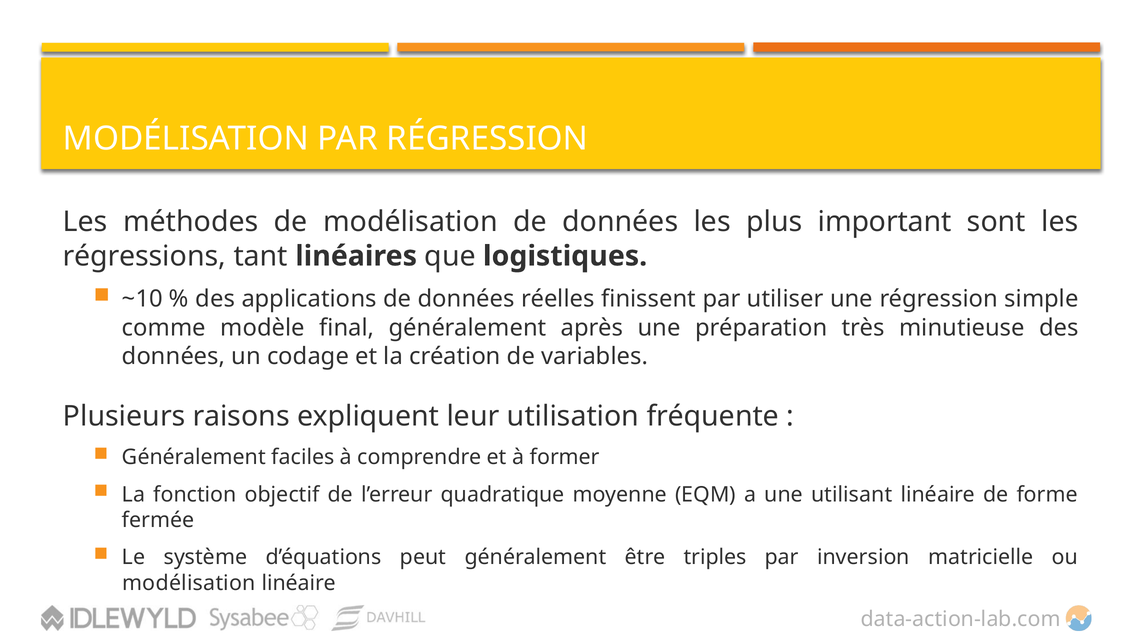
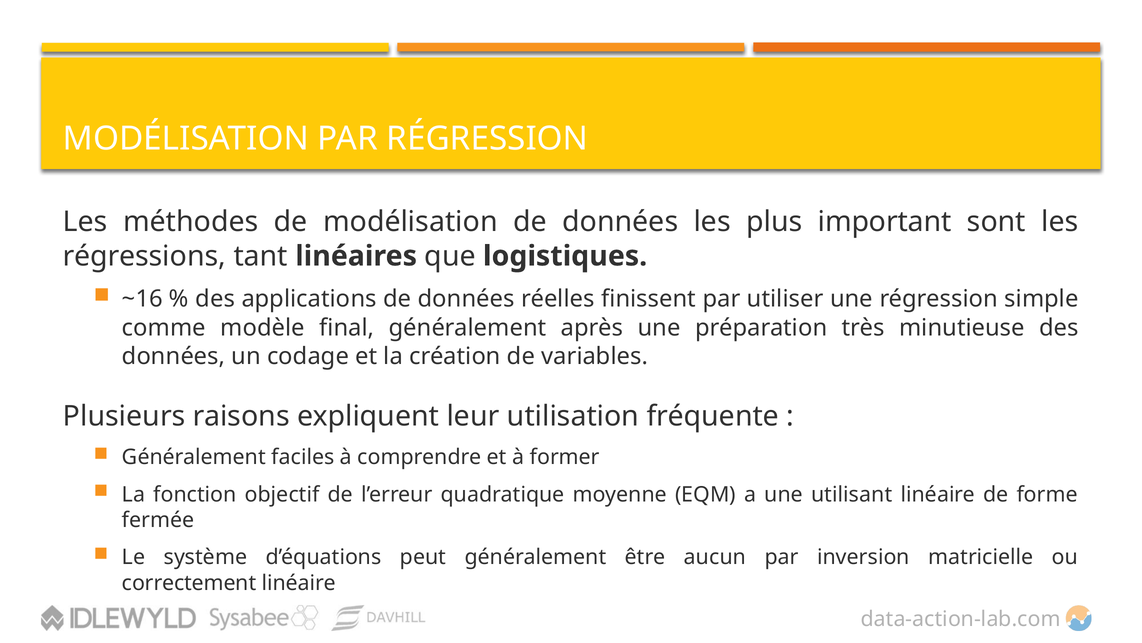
~10: ~10 -> ~16 (142, 299)
triples: triples -> aucun (715, 557)
modélisation: modélisation -> correctement (189, 582)
